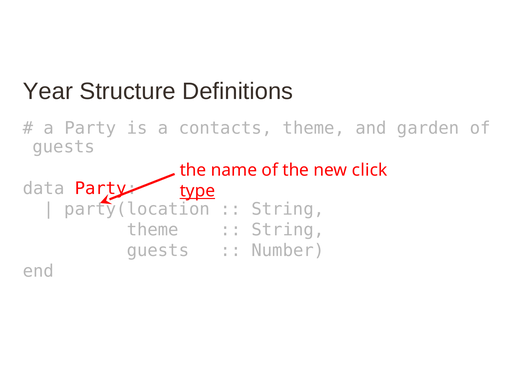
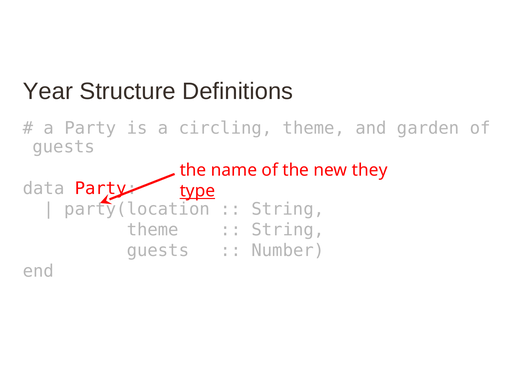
contacts: contacts -> circling (226, 128)
click: click -> they (370, 170)
